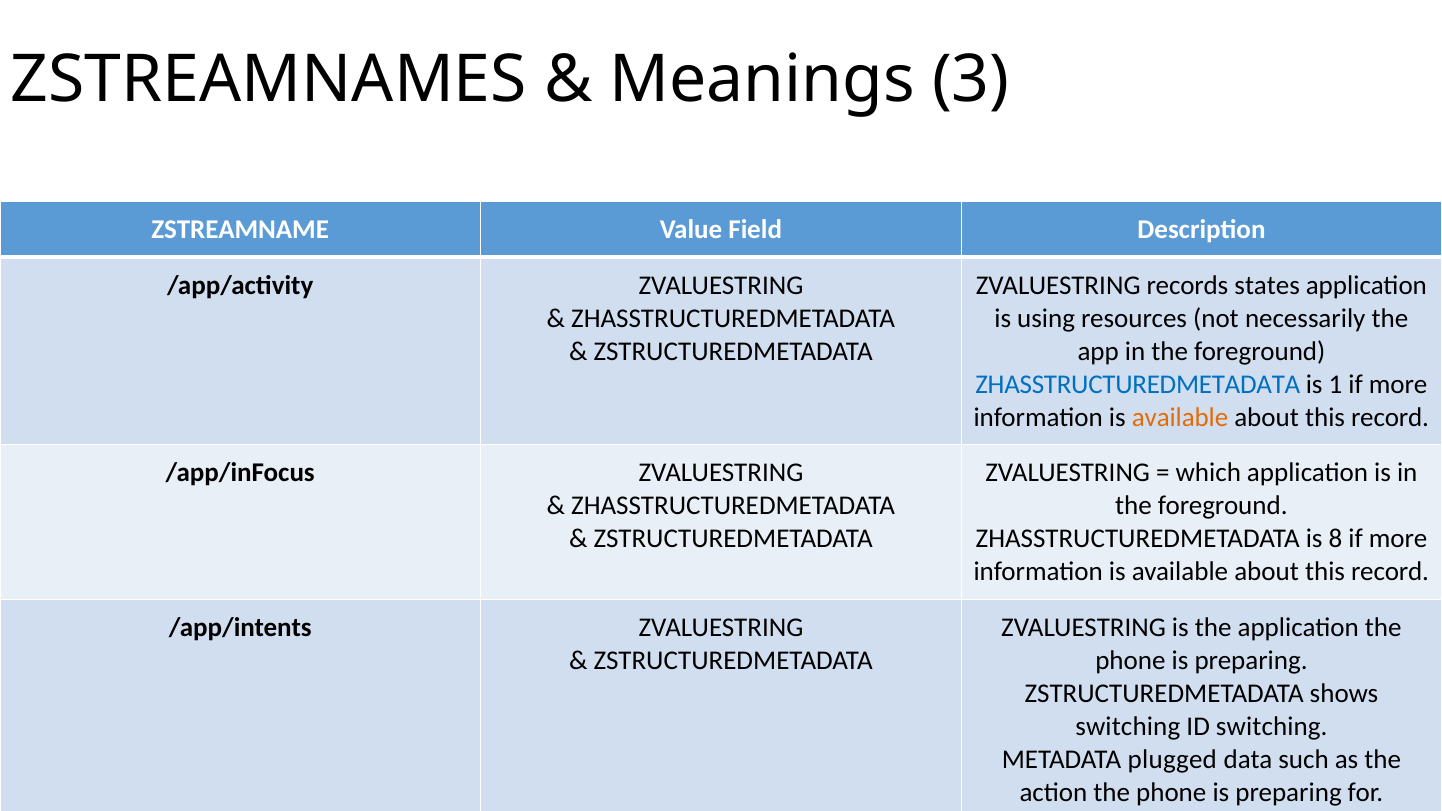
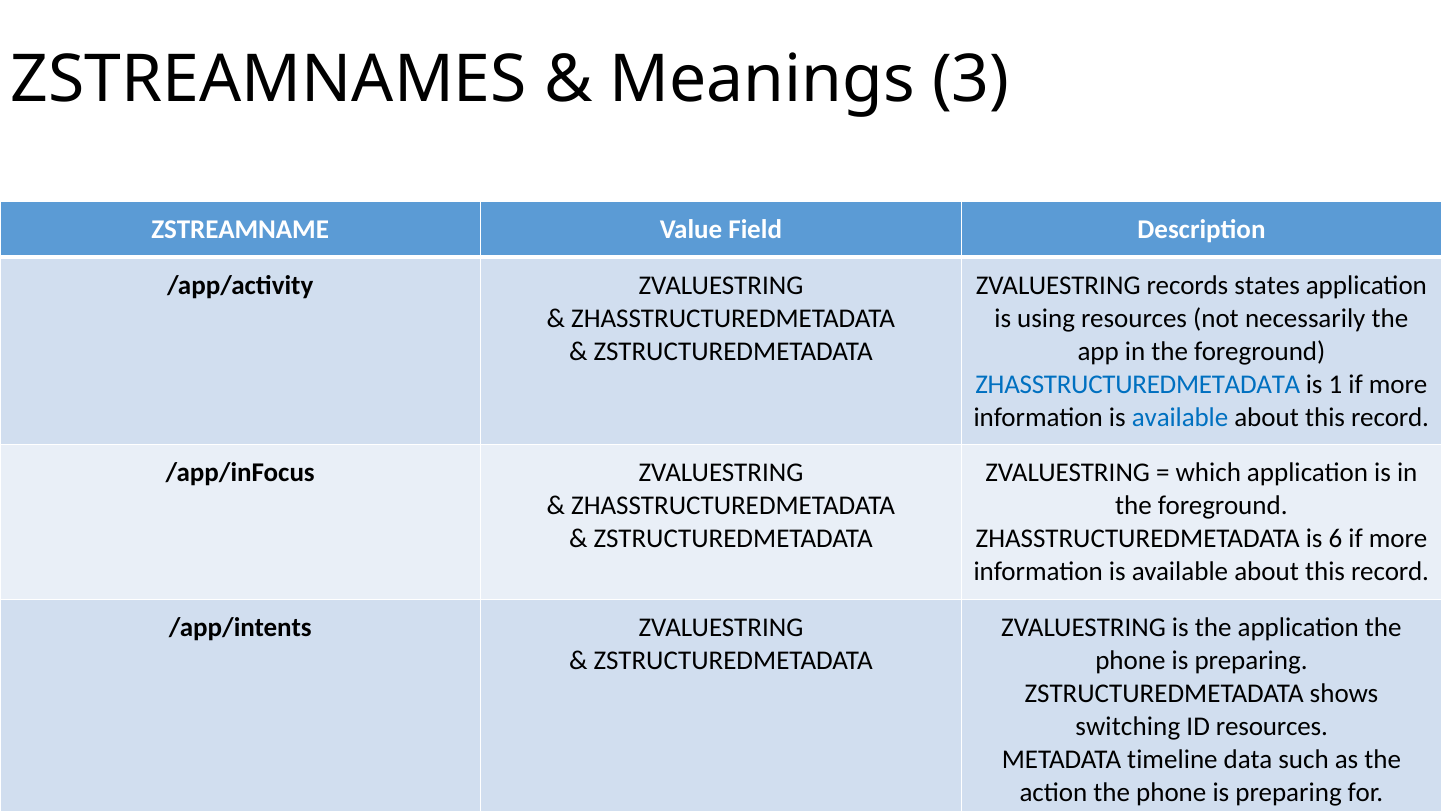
available colour: orange -> blue (1180, 417)
8: 8 -> 6 (1335, 539)
ID switching: switching -> resources (1272, 726)
plugged: plugged -> timeline (1172, 759)
